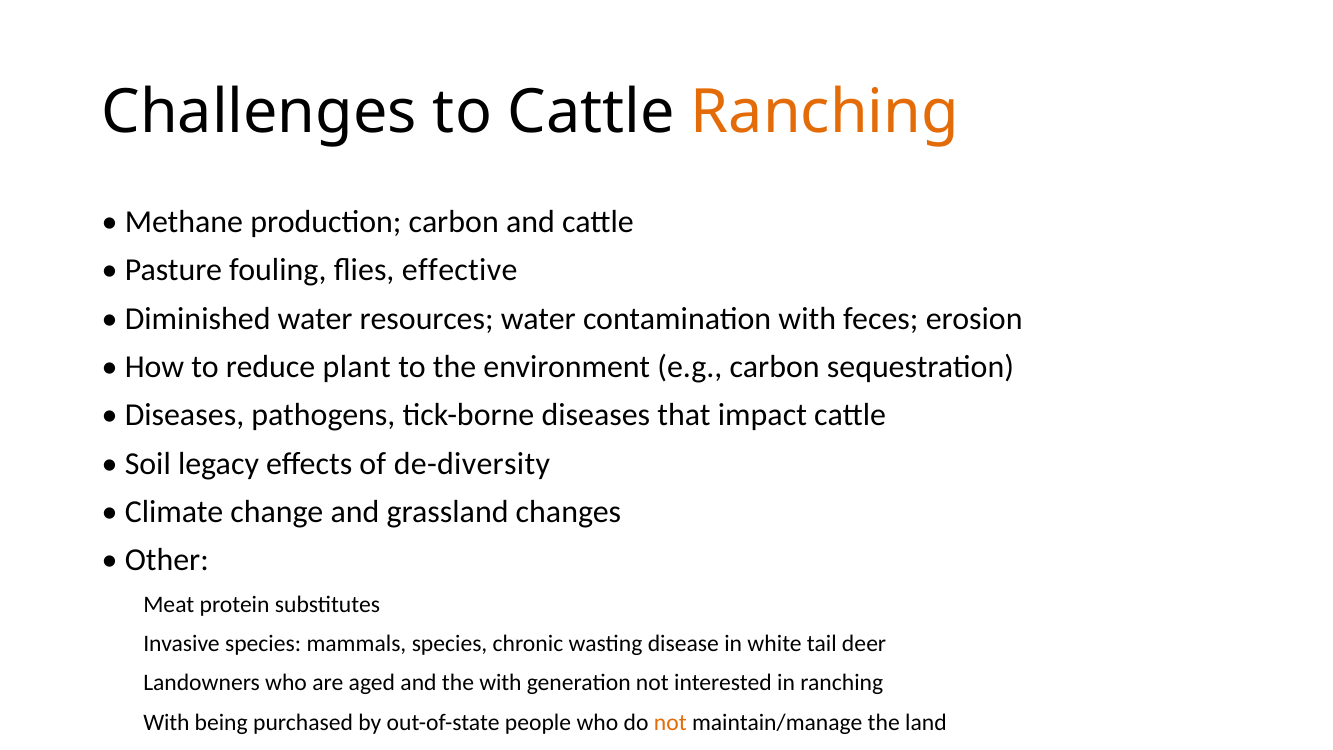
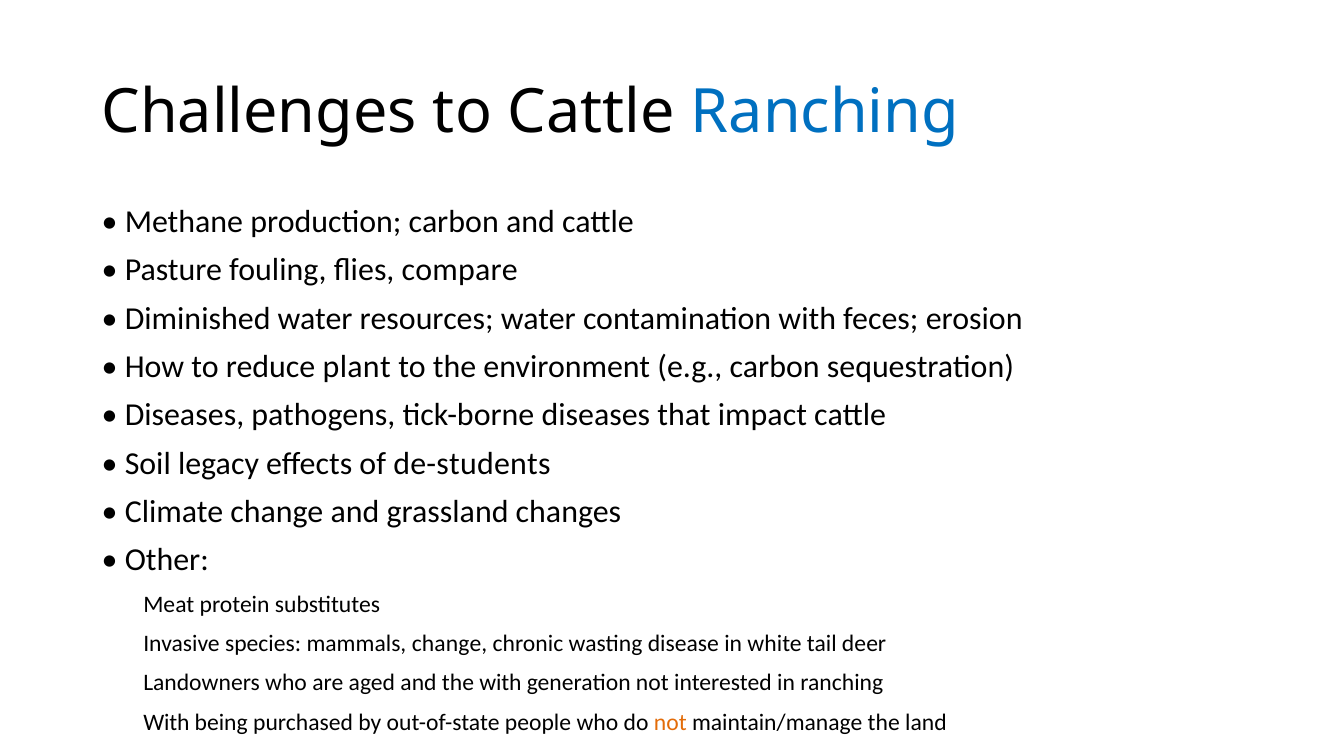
Ranching colour: orange -> blue (825, 112)
effective: effective -> compare (460, 270)
de-diversity: de-diversity -> de-students (472, 464)
mammals species: species -> change (450, 644)
